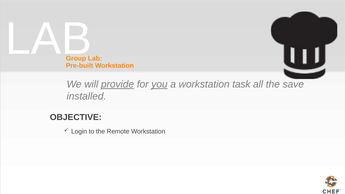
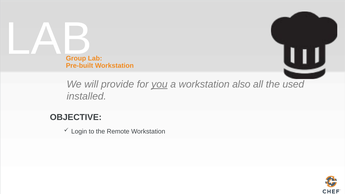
provide underline: present -> none (118, 84)
task: task -> also (241, 84)
save: save -> used (293, 84)
